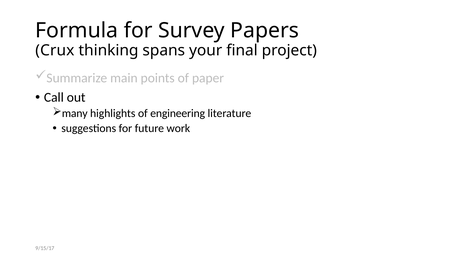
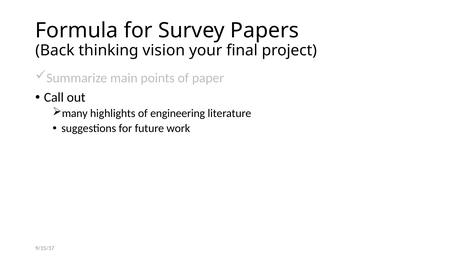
Crux: Crux -> Back (55, 50)
spans: spans -> vision (164, 50)
